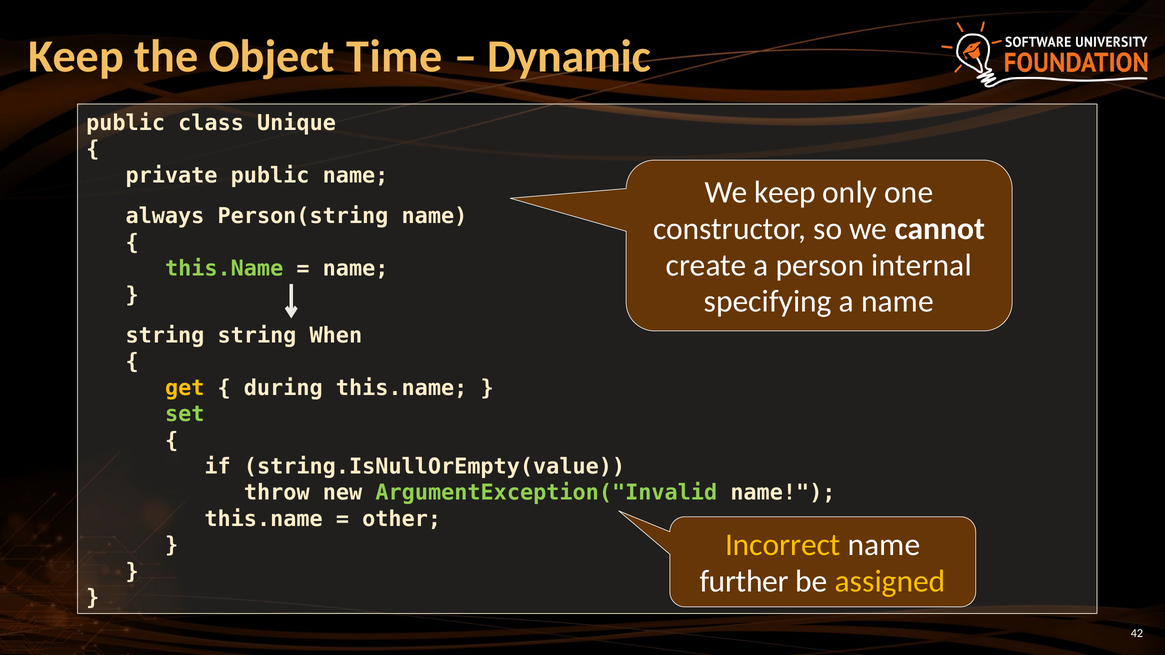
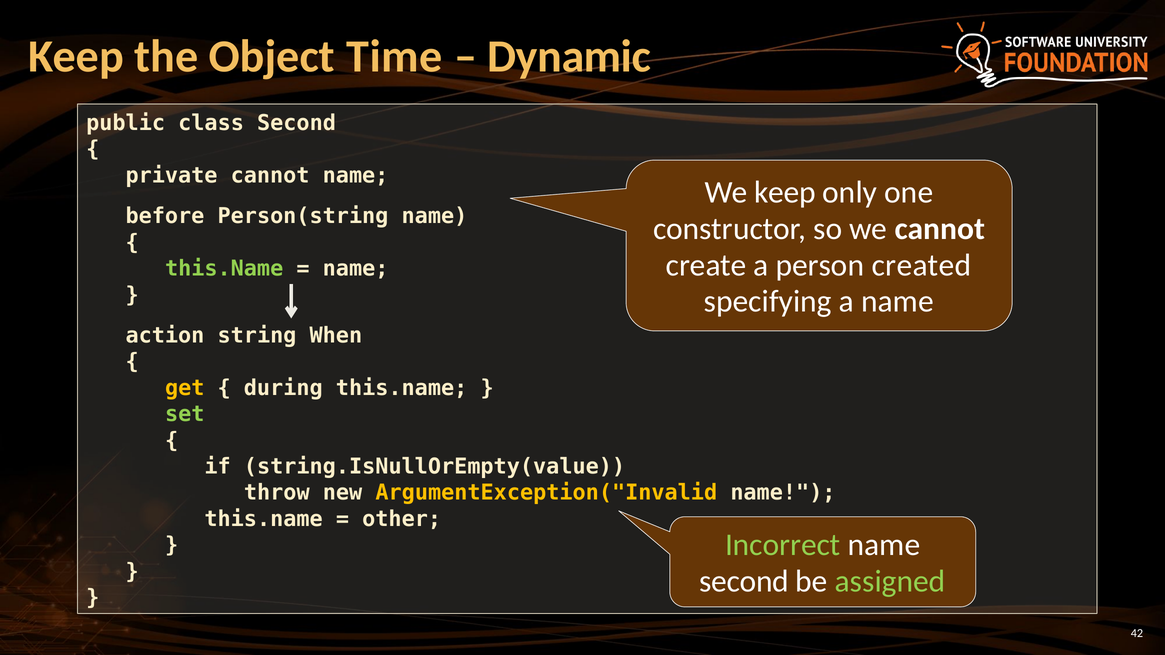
class Unique: Unique -> Second (296, 123)
private public: public -> cannot (270, 176)
always: always -> before (165, 216)
internal: internal -> created (921, 265)
string: string -> action (165, 336)
ArgumentException("Invalid colour: light green -> yellow (546, 493)
Incorrect colour: yellow -> light green (783, 545)
further: further -> second (744, 582)
assigned colour: yellow -> light green (890, 582)
